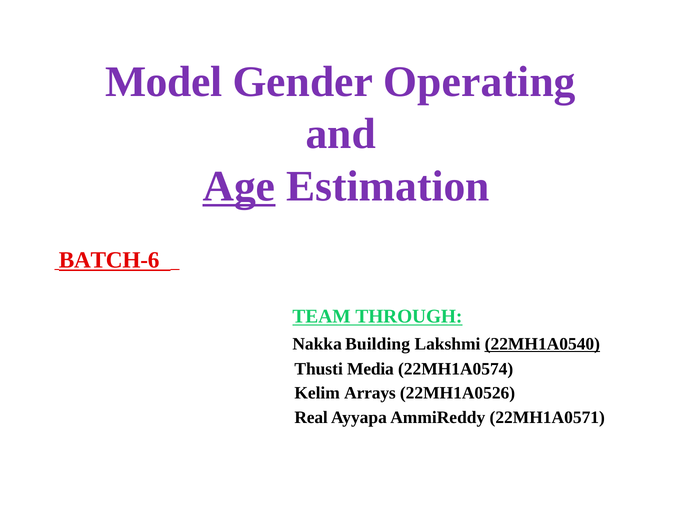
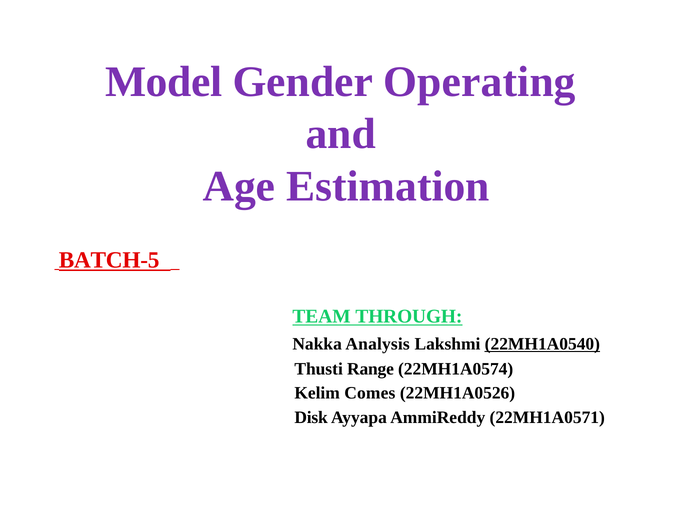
Age underline: present -> none (239, 187)
BATCH-6: BATCH-6 -> BATCH-5 (109, 260)
Building: Building -> Analysis (378, 344)
Media: Media -> Range (370, 369)
Arrays: Arrays -> Comes (370, 394)
Real: Real -> Disk (311, 418)
